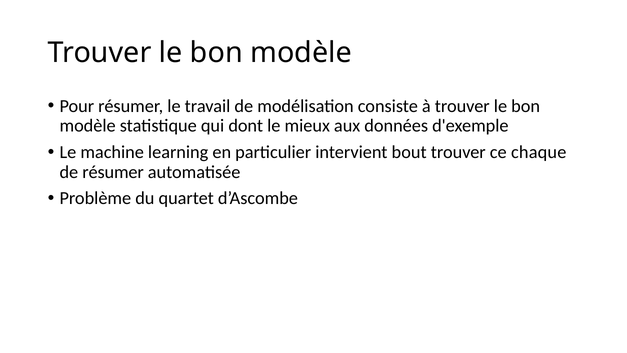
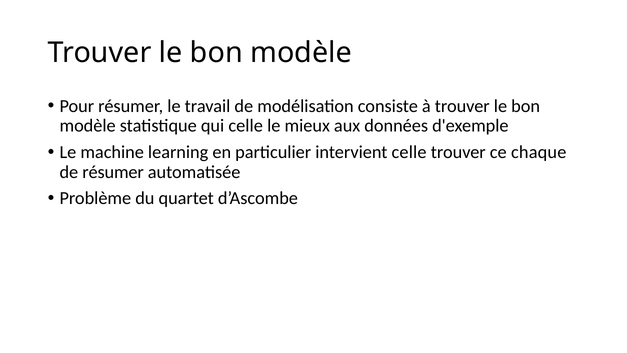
qui dont: dont -> celle (246, 126)
intervient bout: bout -> celle (409, 152)
